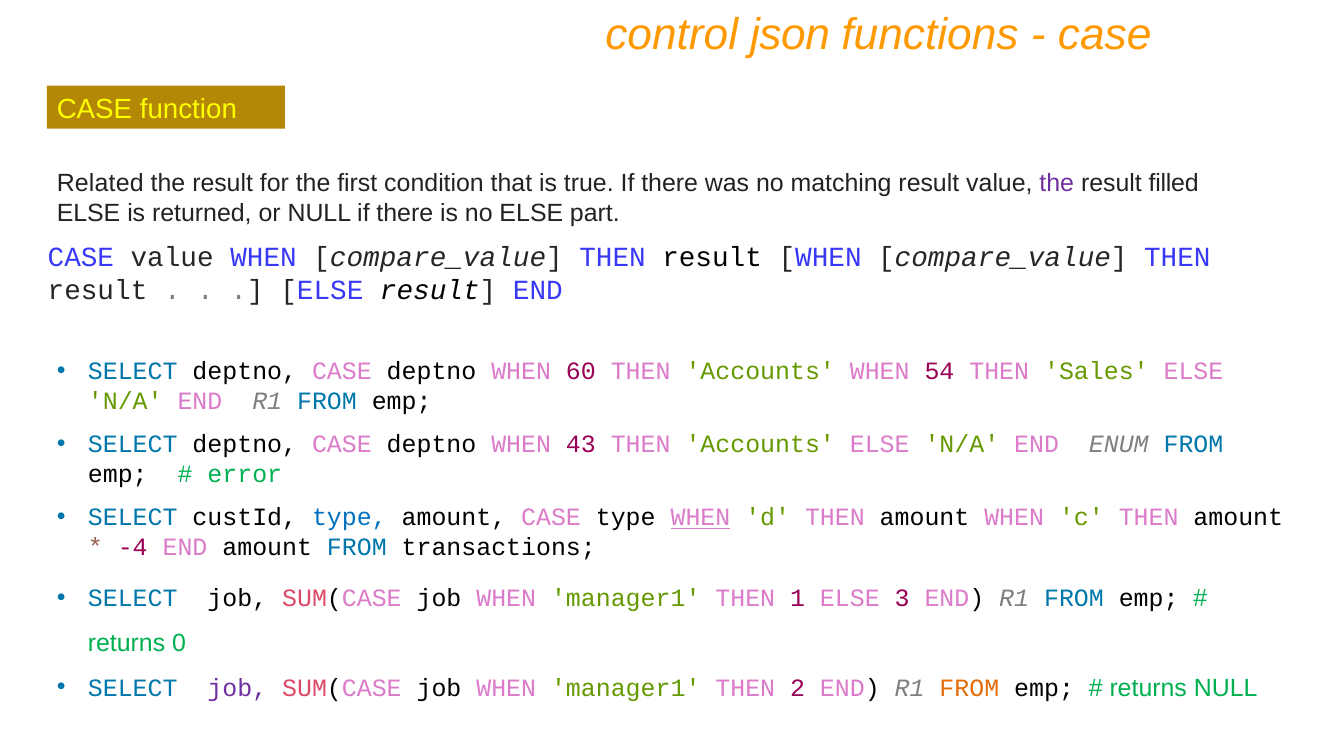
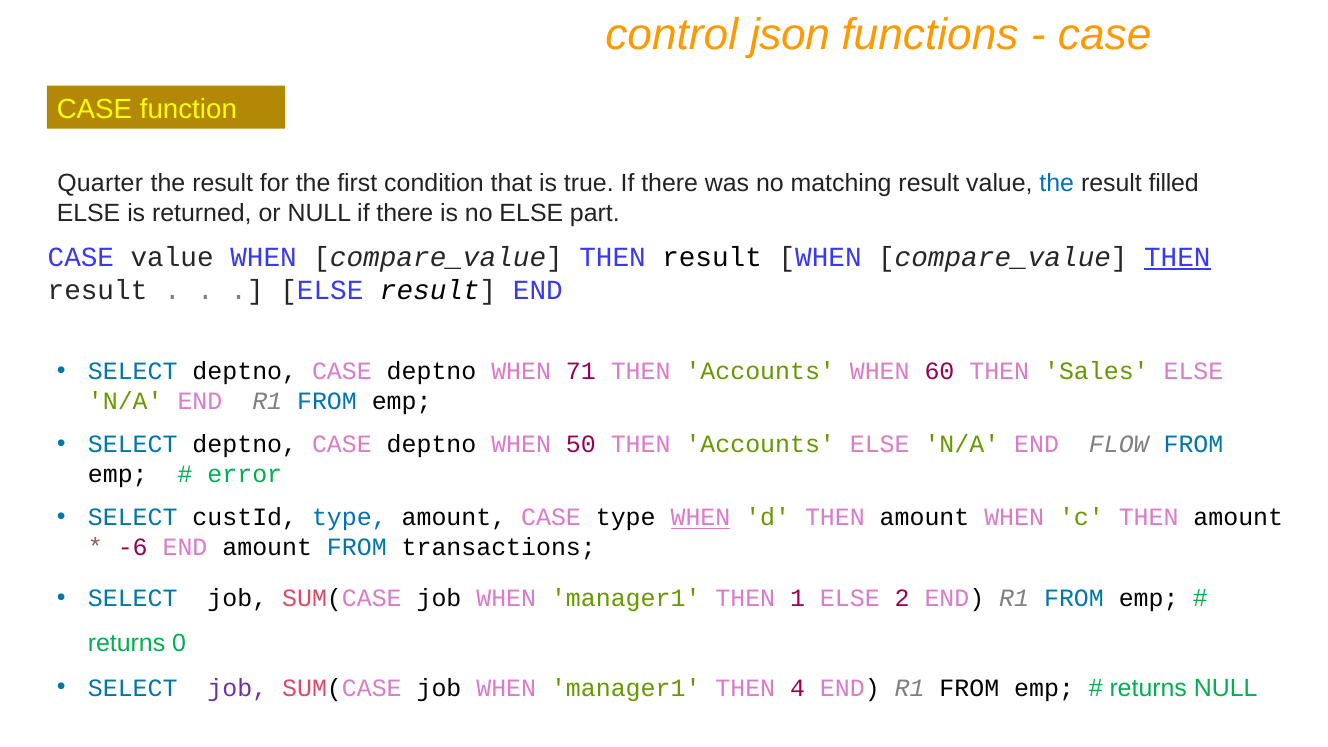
Related: Related -> Quarter (100, 183)
the colour: purple -> blue (1057, 183)
THEN underline: none -> present (1177, 257)
60: 60 -> 71 (581, 372)
54: 54 -> 60 (939, 372)
43: 43 -> 50 (581, 445)
ENUM: ENUM -> FLOW (1119, 445)
-4: -4 -> -6 (133, 547)
3: 3 -> 2 (902, 598)
2: 2 -> 4 (798, 688)
FROM colour: orange -> black (969, 688)
